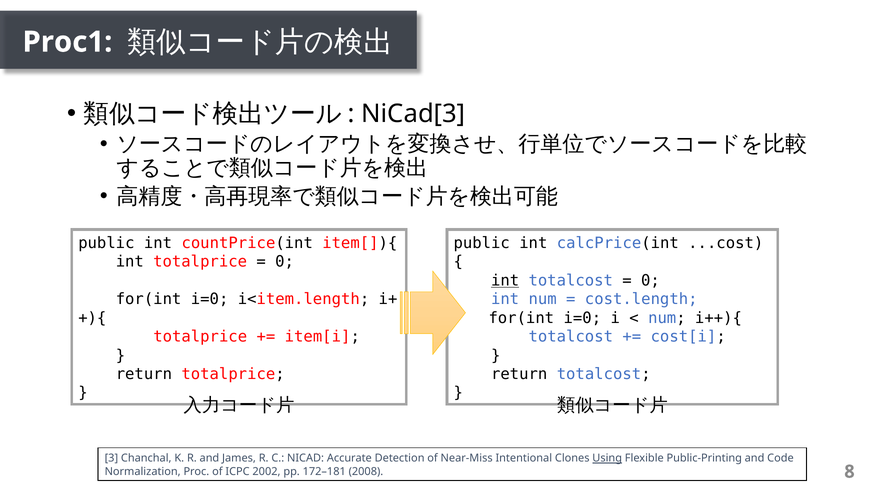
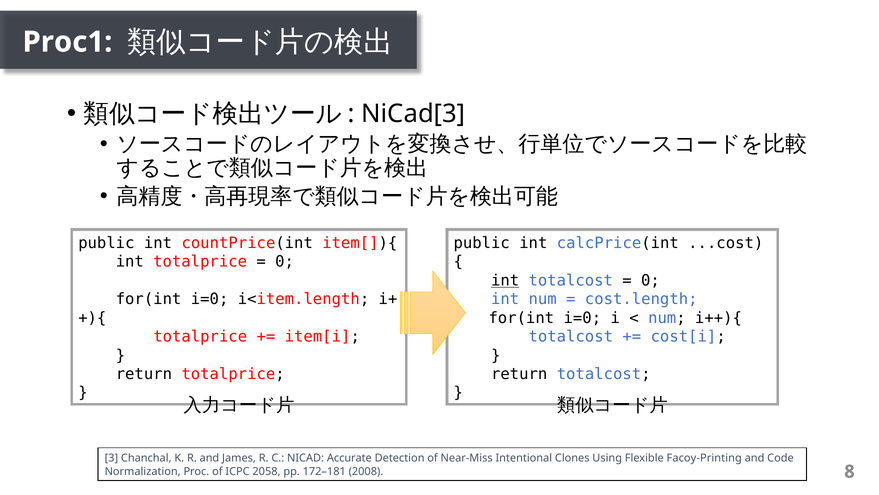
Using underline: present -> none (607, 458)
Public-Printing: Public-Printing -> Facoy-Printing (704, 458)
2002: 2002 -> 2058 (266, 471)
